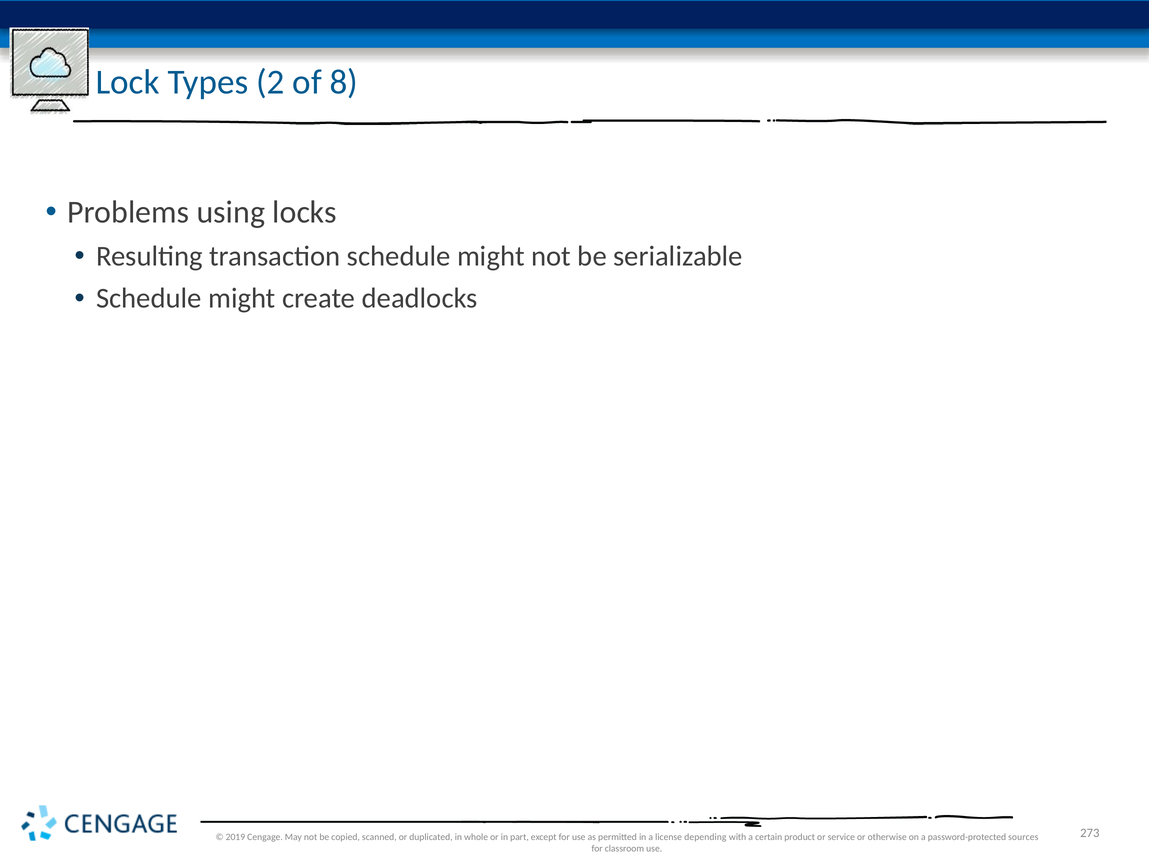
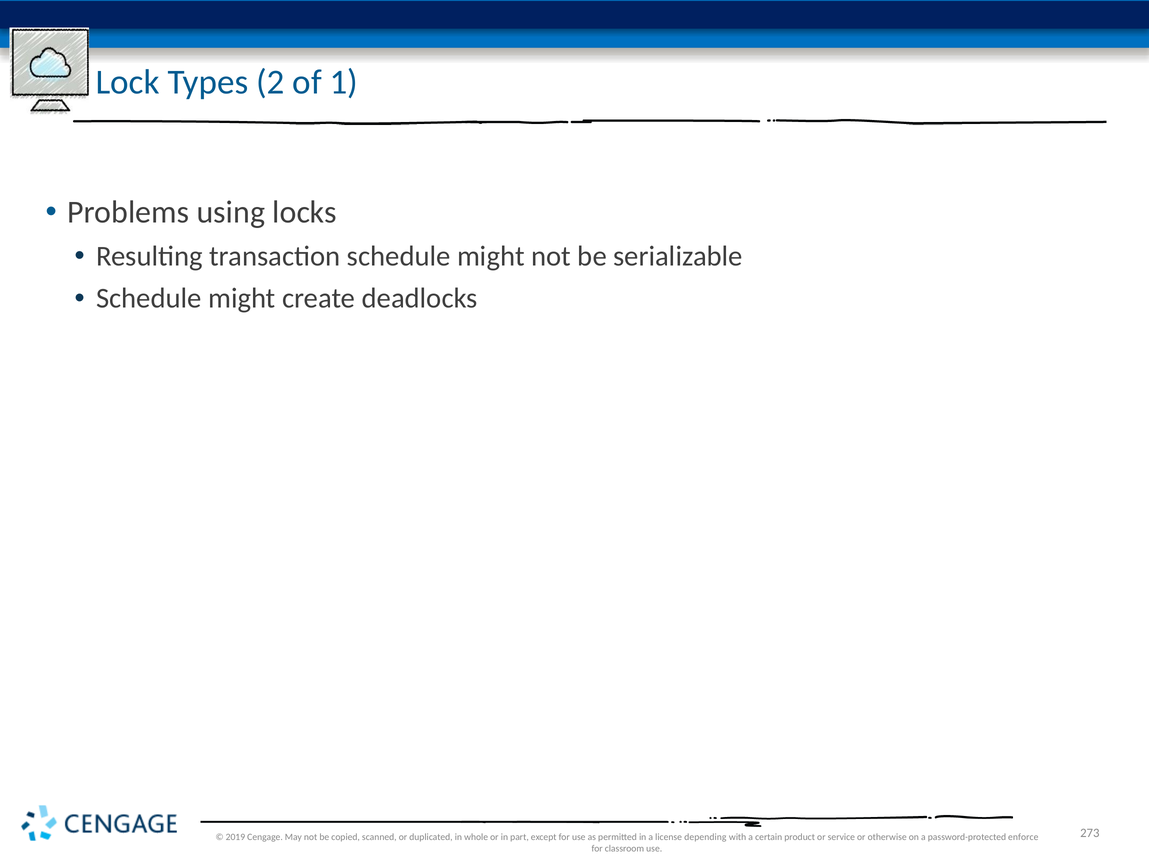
8: 8 -> 1 (344, 82)
sources: sources -> enforce (1023, 837)
